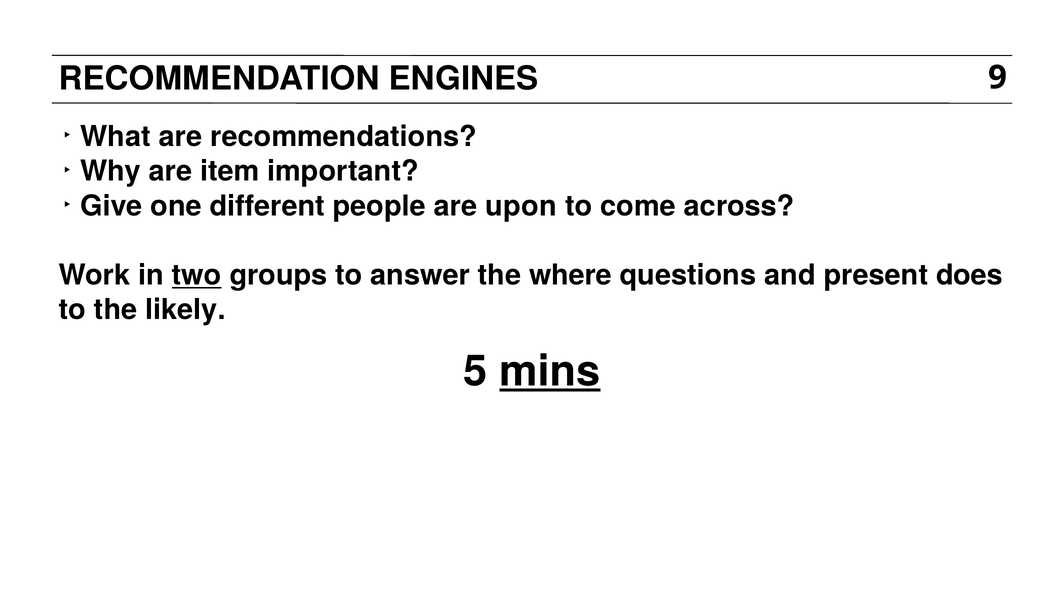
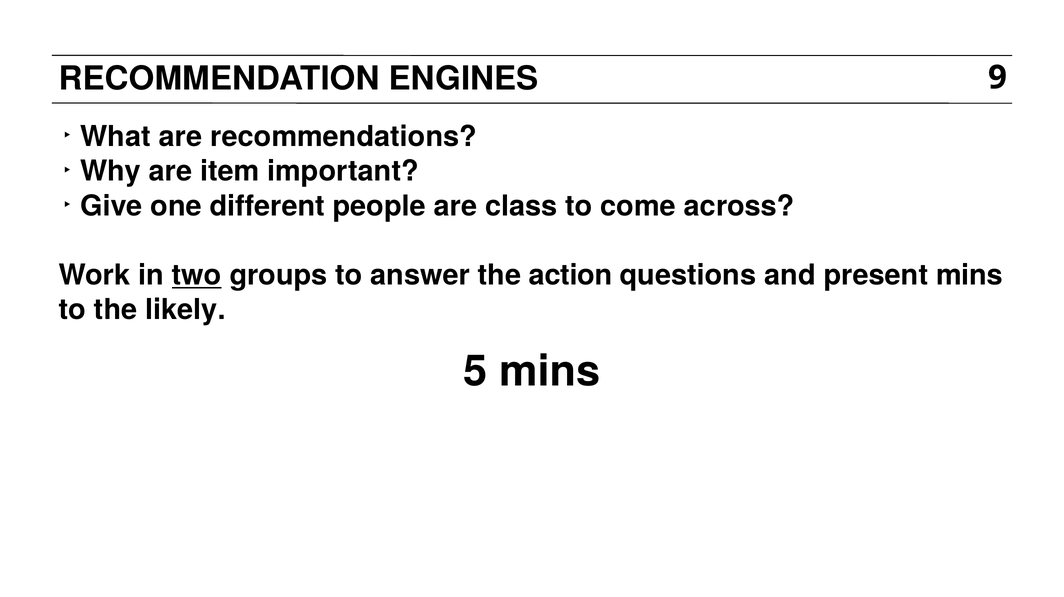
upon: upon -> class (521, 206)
where: where -> action (571, 275)
present does: does -> mins (969, 275)
mins underline: present -> none (550, 372)
